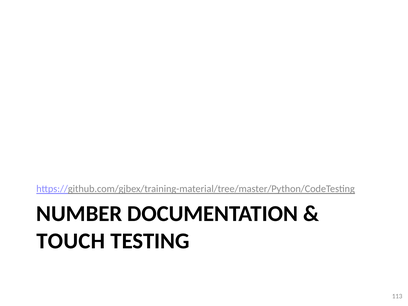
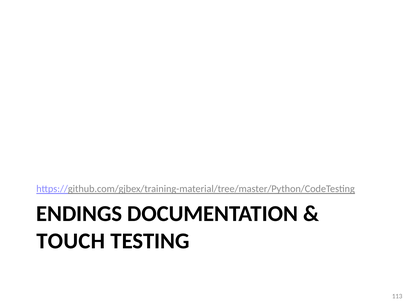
NUMBER: NUMBER -> ENDINGS (79, 214)
